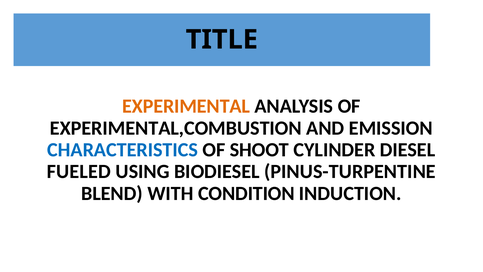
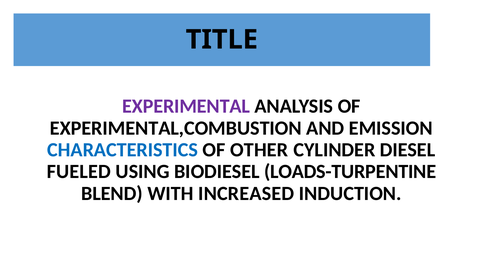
EXPERIMENTAL colour: orange -> purple (186, 106)
SHOOT: SHOOT -> OTHER (259, 150)
PINUS-TURPENTINE: PINUS-TURPENTINE -> LOADS-TURPENTINE (350, 171)
CONDITION: CONDITION -> INCREASED (246, 193)
